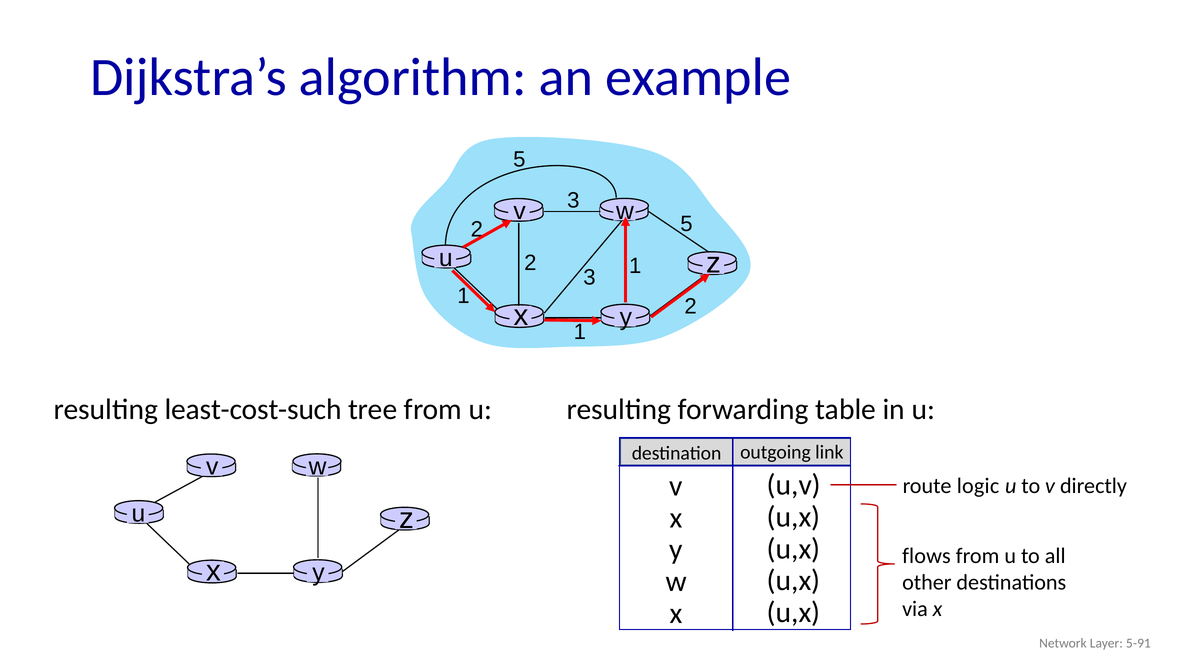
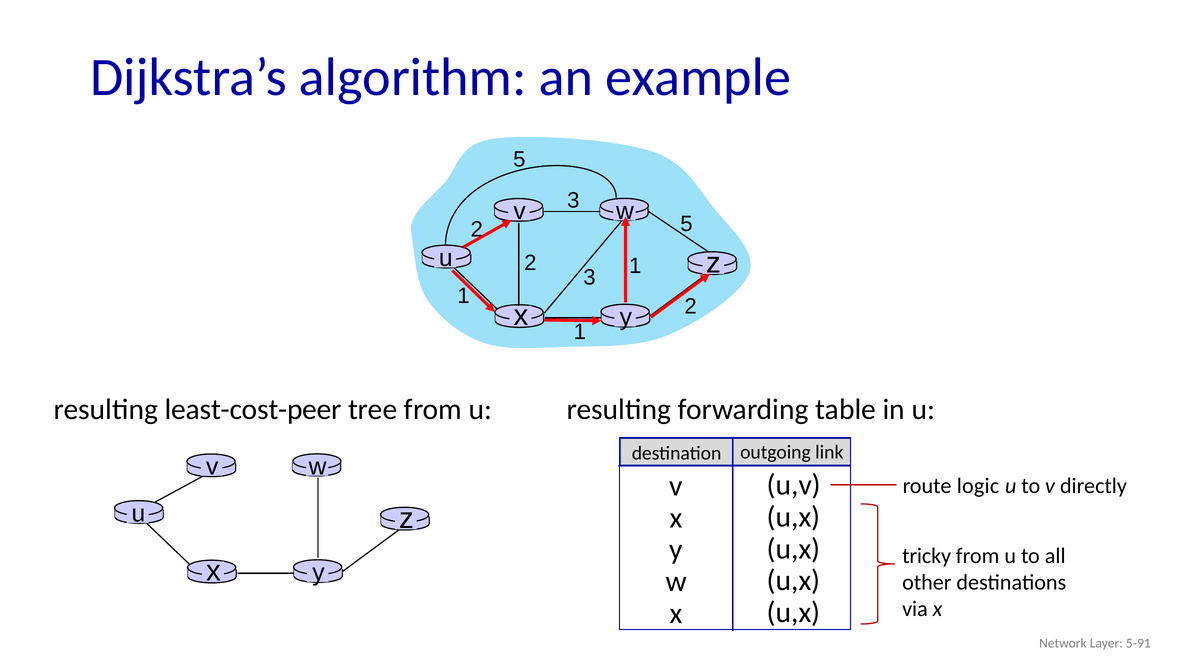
least-cost-such: least-cost-such -> least-cost-peer (253, 410)
flows: flows -> tricky (927, 556)
